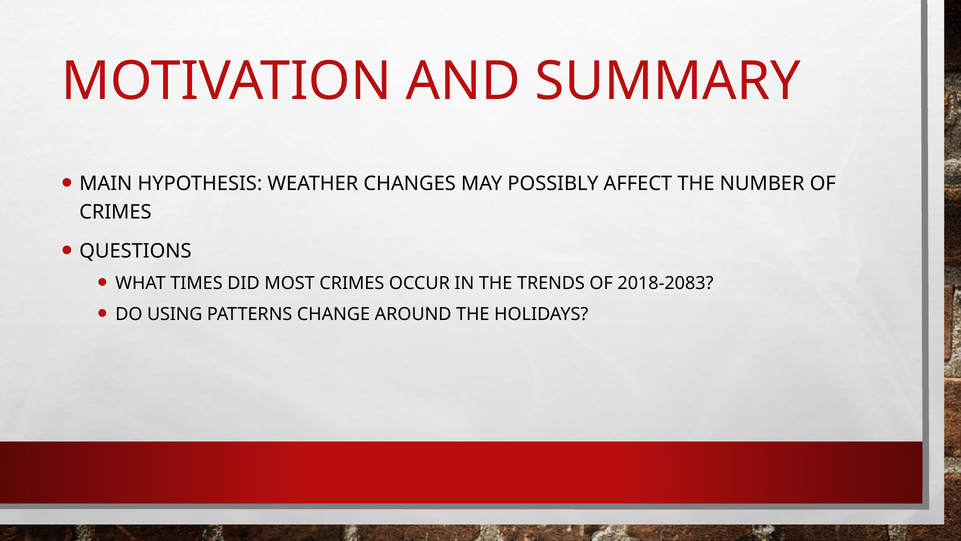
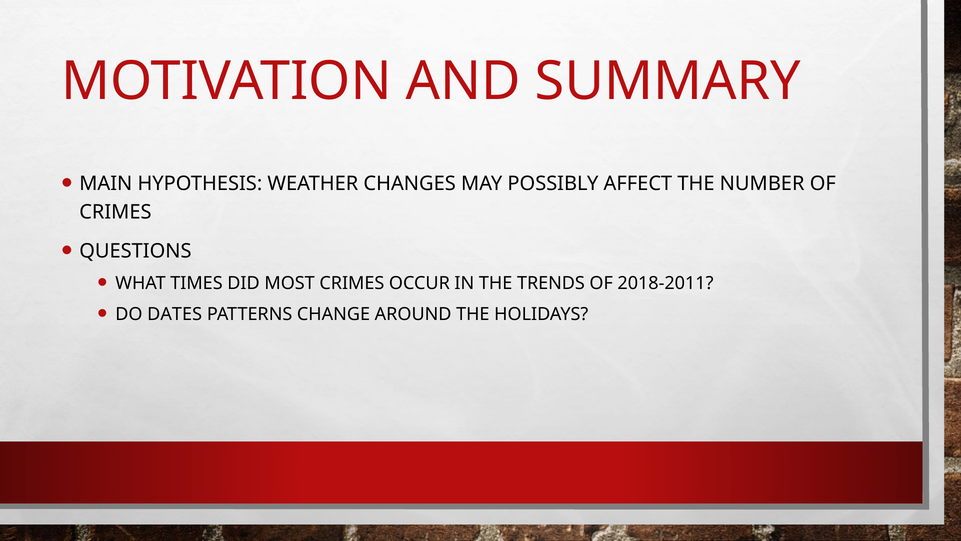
2018-2083: 2018-2083 -> 2018-2011 (665, 283)
USING: USING -> DATES (175, 314)
